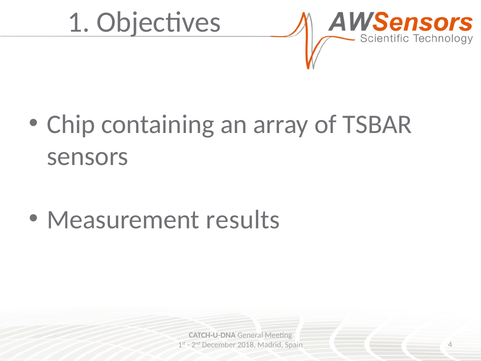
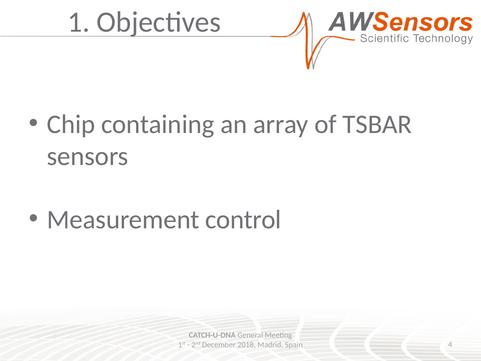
results: results -> control (243, 219)
